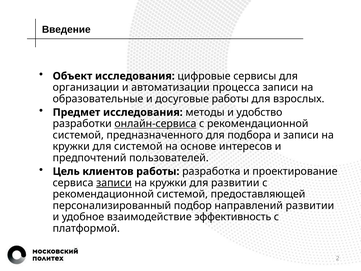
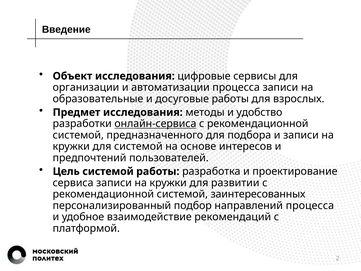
Цель клиентов: клиентов -> системой (108, 171)
записи underline: present -> none (114, 183)
предоставляющей: предоставляющей -> заинтересованных (258, 194)
направлений развитии: развитии -> процесса (310, 205)
эффективность: эффективность -> рекомендаций (233, 217)
